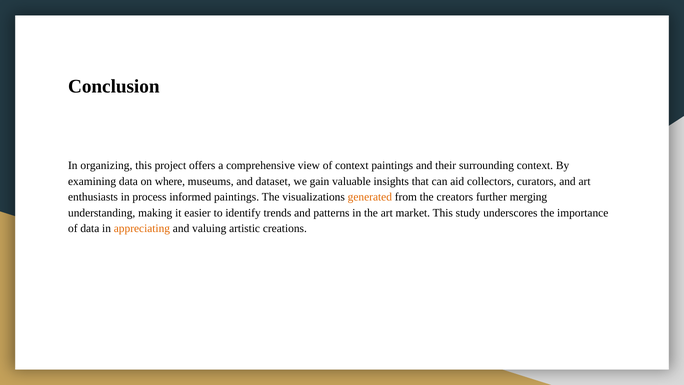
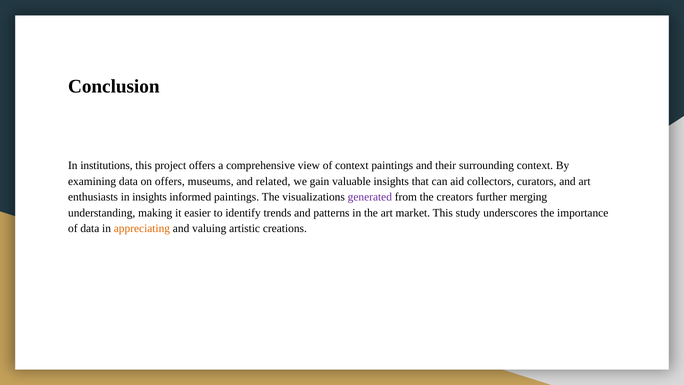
organizing: organizing -> institutions (106, 165)
on where: where -> offers (170, 181)
dataset: dataset -> related (273, 181)
in process: process -> insights (150, 197)
generated colour: orange -> purple (370, 197)
